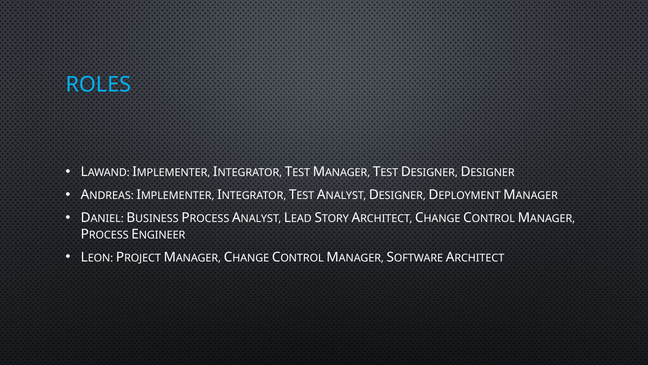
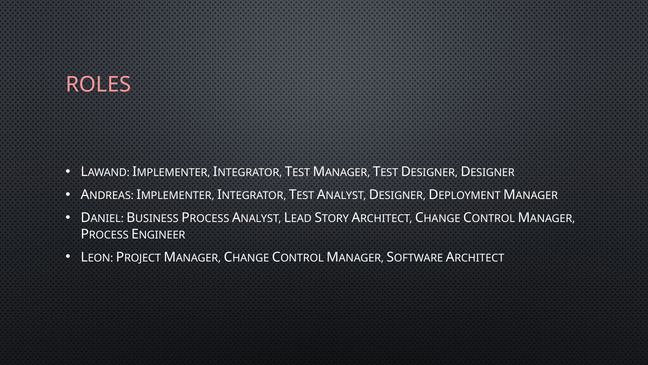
ROLES colour: light blue -> pink (98, 85)
